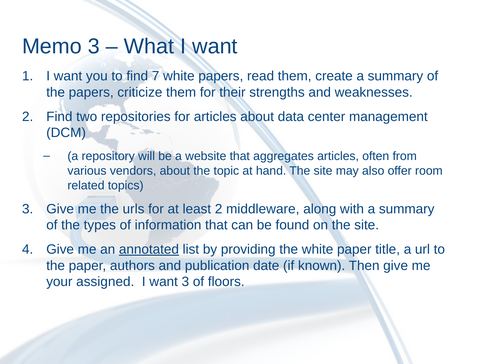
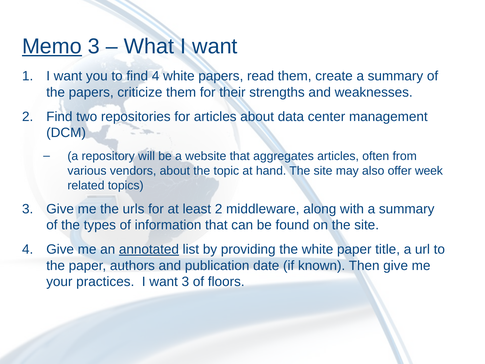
Memo underline: none -> present (52, 46)
find 7: 7 -> 4 (156, 76)
room: room -> week (429, 171)
assigned: assigned -> practices (105, 282)
